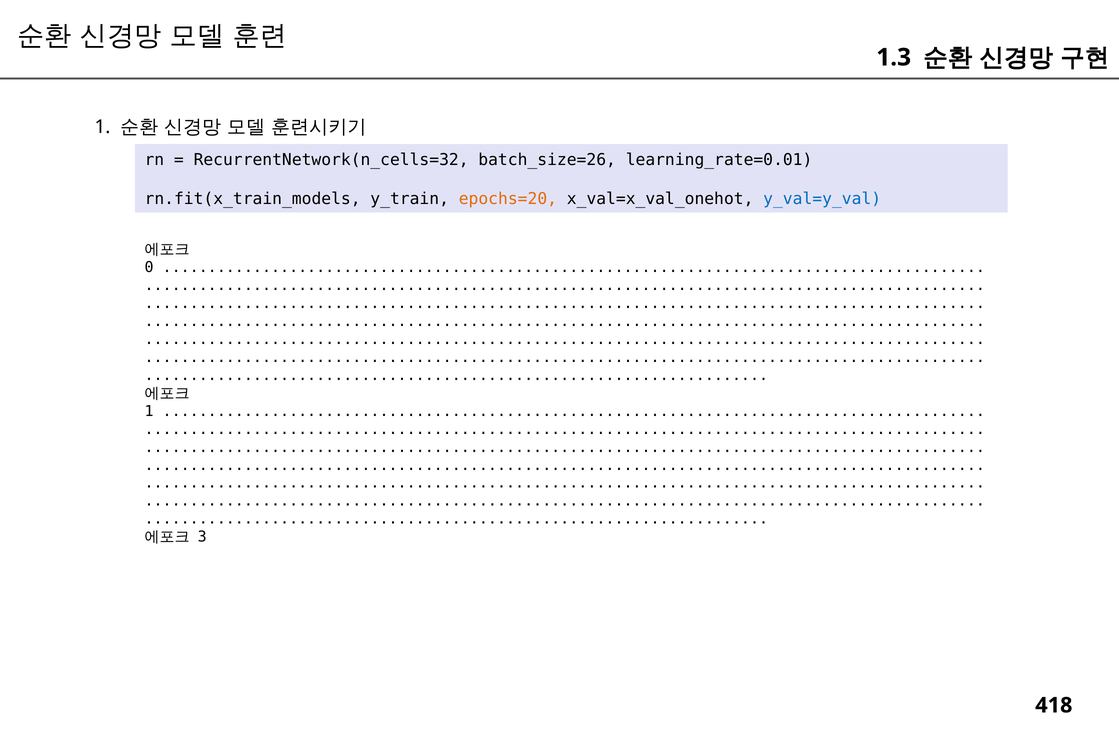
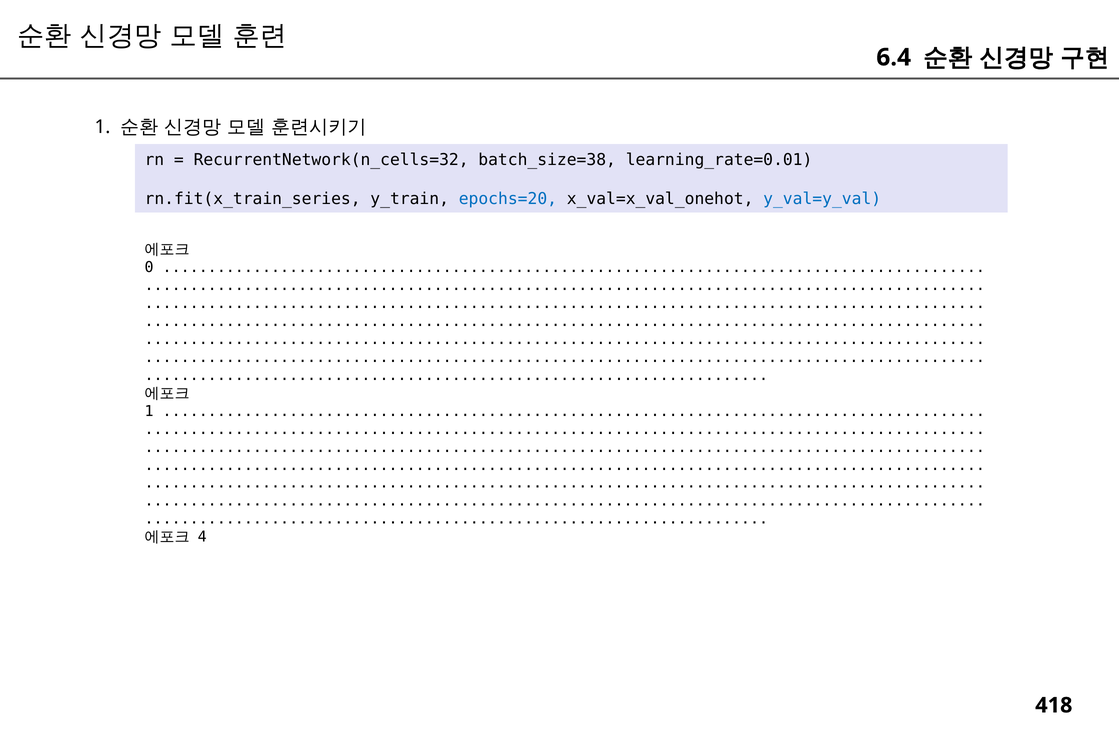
1.3: 1.3 -> 6.4 (894, 57)
batch_size=26: batch_size=26 -> batch_size=38 (547, 160)
rn.fit(x_train_models: rn.fit(x_train_models -> rn.fit(x_train_series (253, 199)
epochs=20 colour: orange -> blue (508, 199)
3: 3 -> 4 (202, 537)
